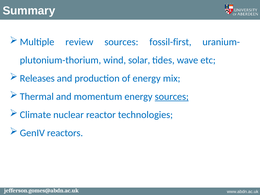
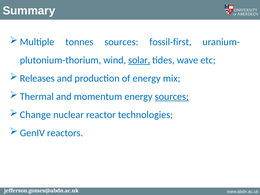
review: review -> tonnes (79, 42)
solar underline: none -> present (139, 60)
Climate: Climate -> Change (35, 115)
